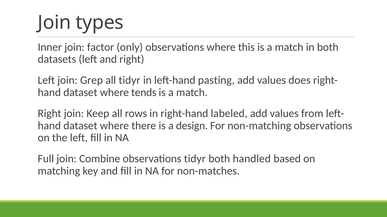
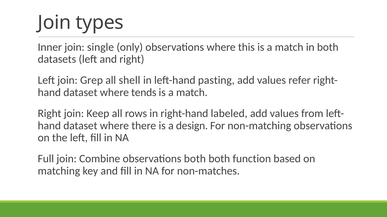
factor: factor -> single (101, 47)
all tidyr: tidyr -> shell (130, 81)
does: does -> refer (300, 81)
observations tidyr: tidyr -> both (195, 159)
handled: handled -> function (252, 159)
